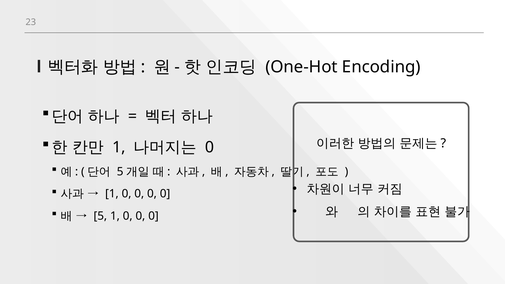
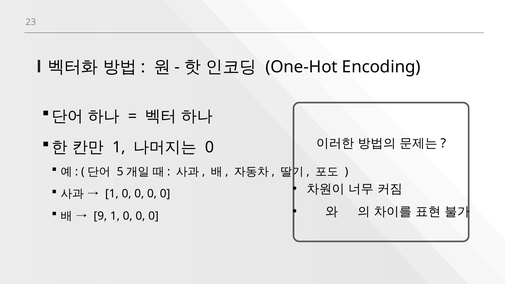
5: 5 -> 9 (100, 216)
